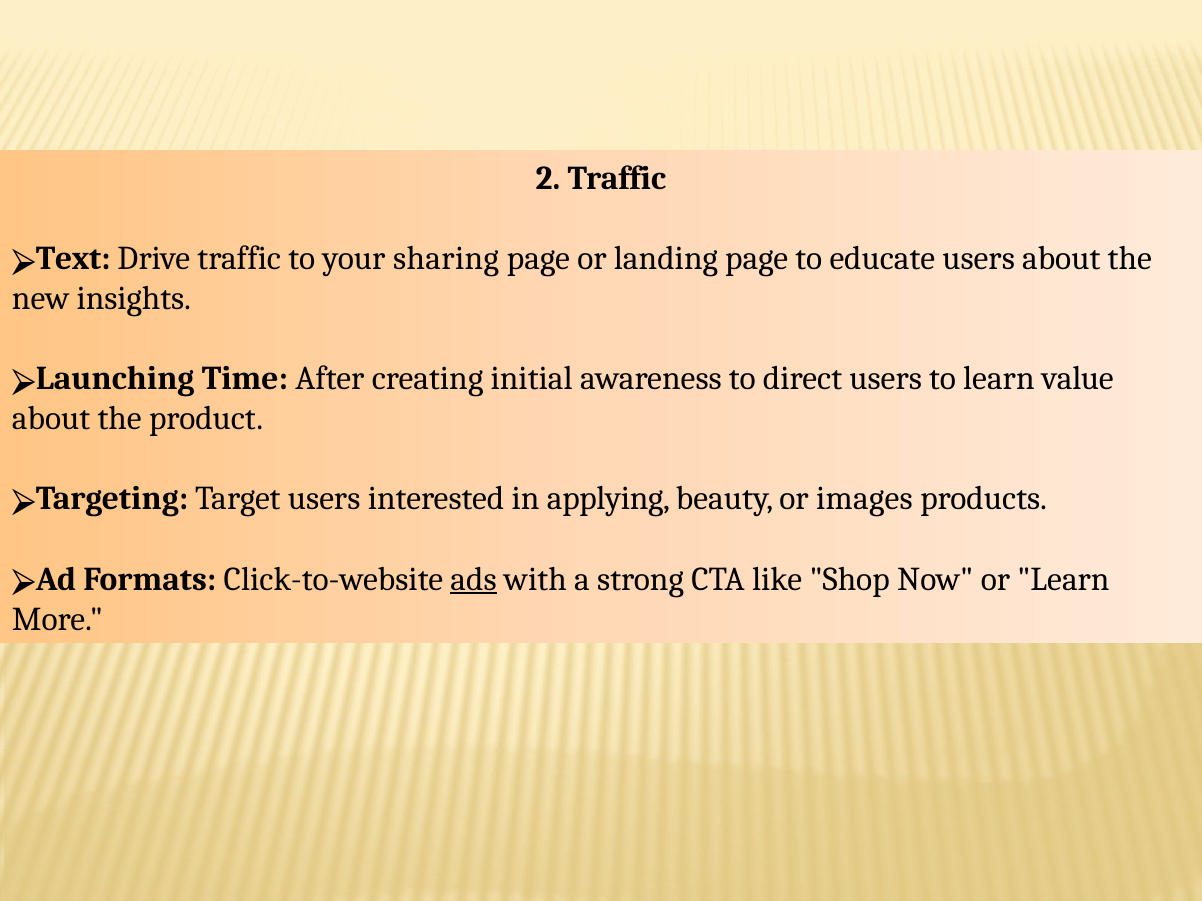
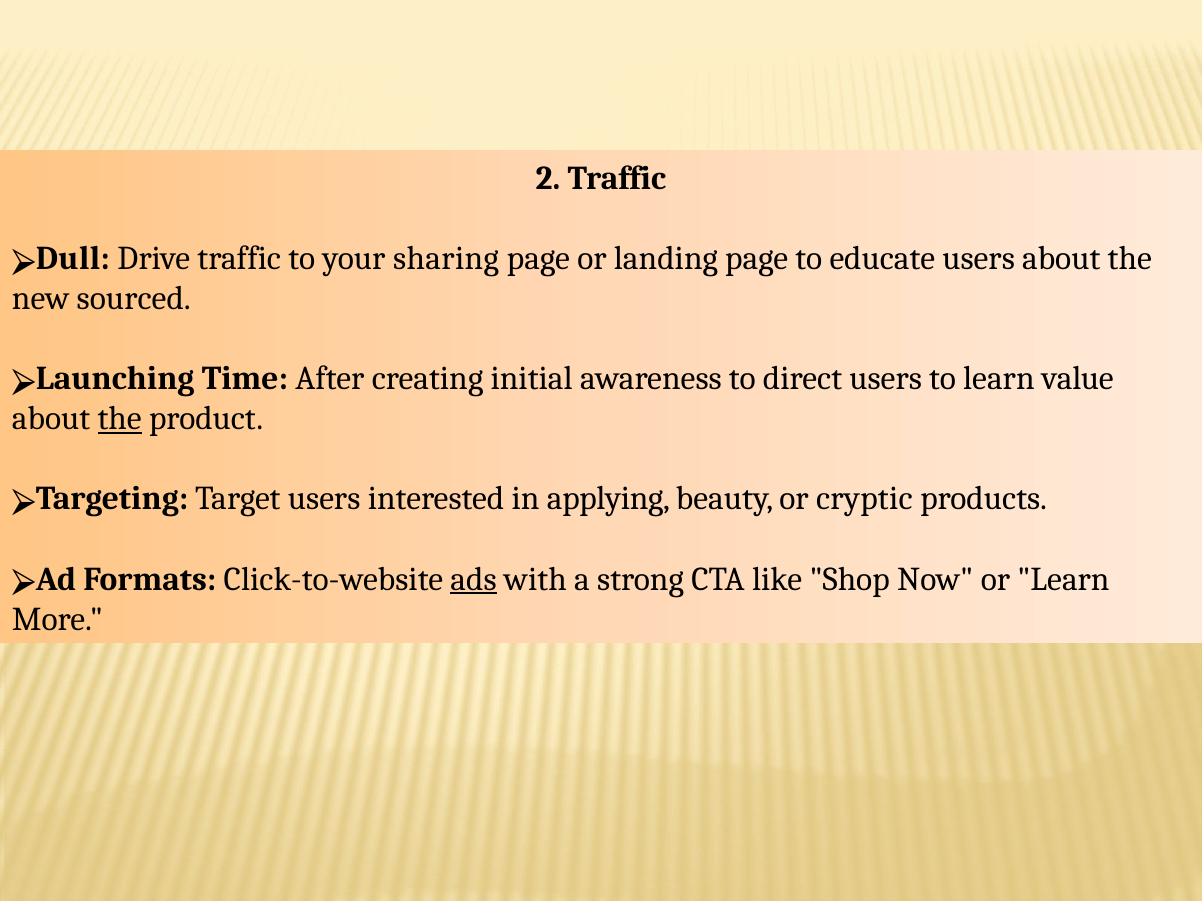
Text: Text -> Dull (73, 259)
insights: insights -> sourced (134, 299)
the underline: none -> present (120, 419)
images: images -> cryptic (864, 499)
